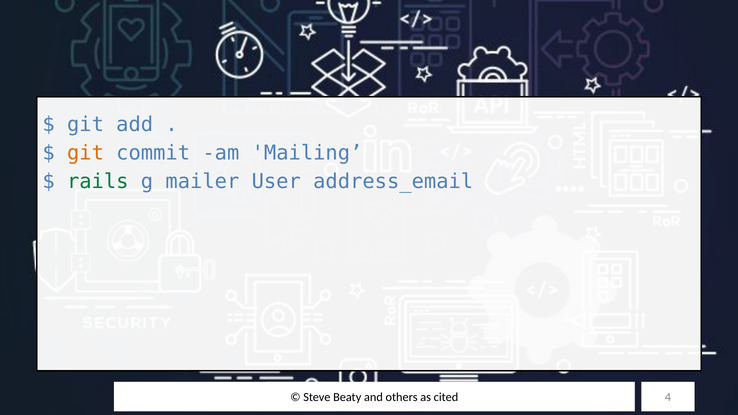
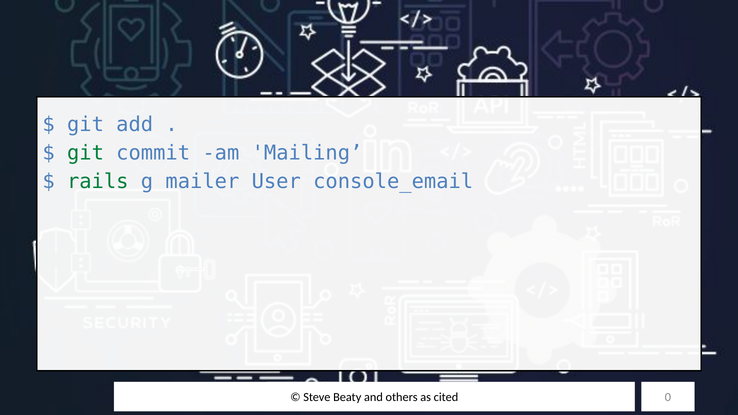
git colour: orange -> green (85, 153)
address_email: address_email -> console_email (393, 182)
4: 4 -> 0 (668, 397)
